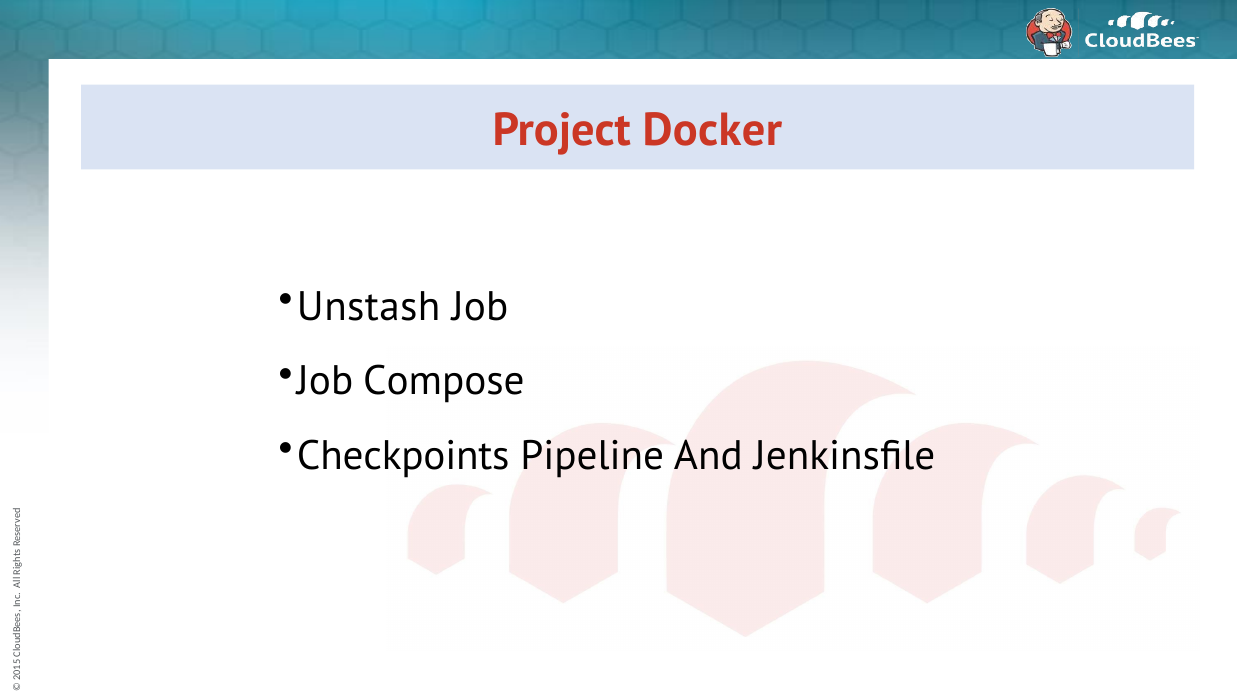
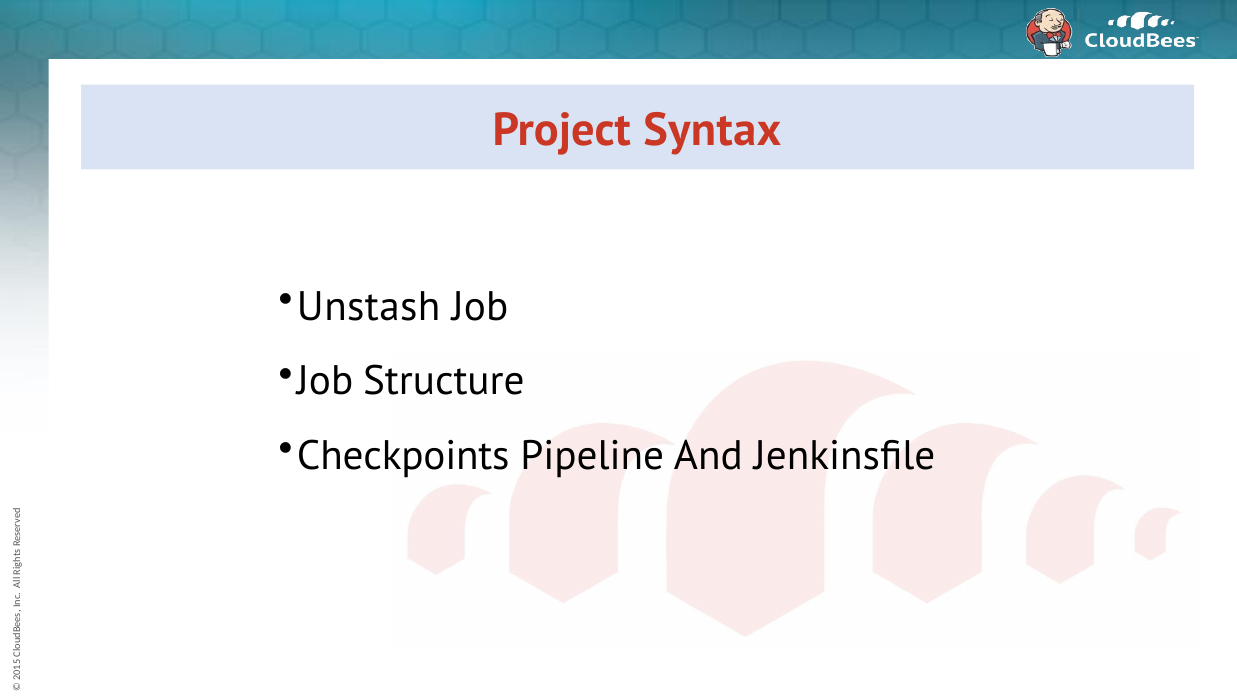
Docker: Docker -> Syntax (712, 130)
Compose: Compose -> Structure (444, 381)
